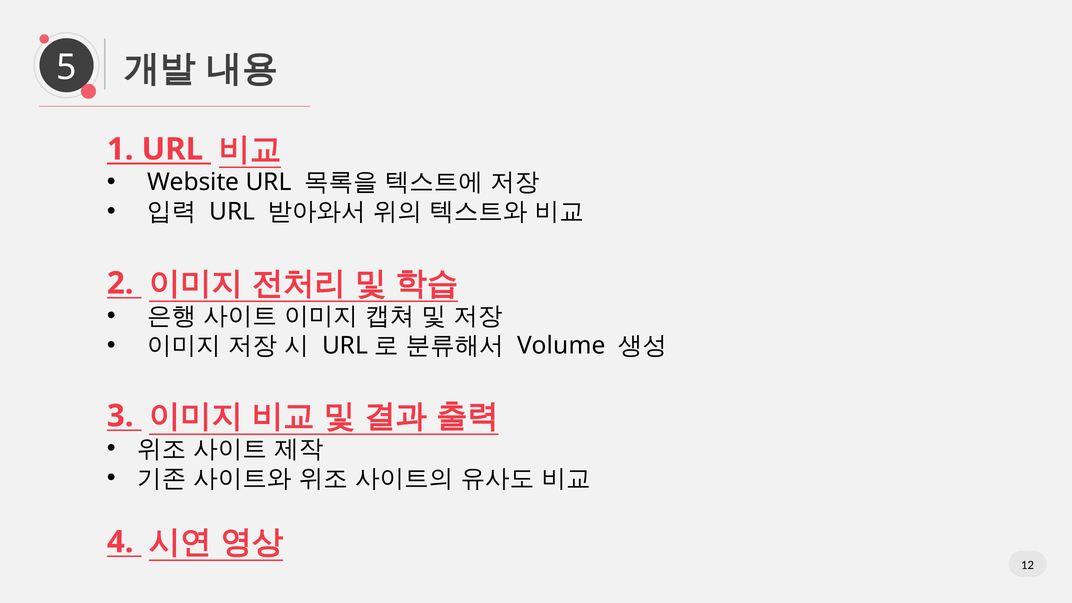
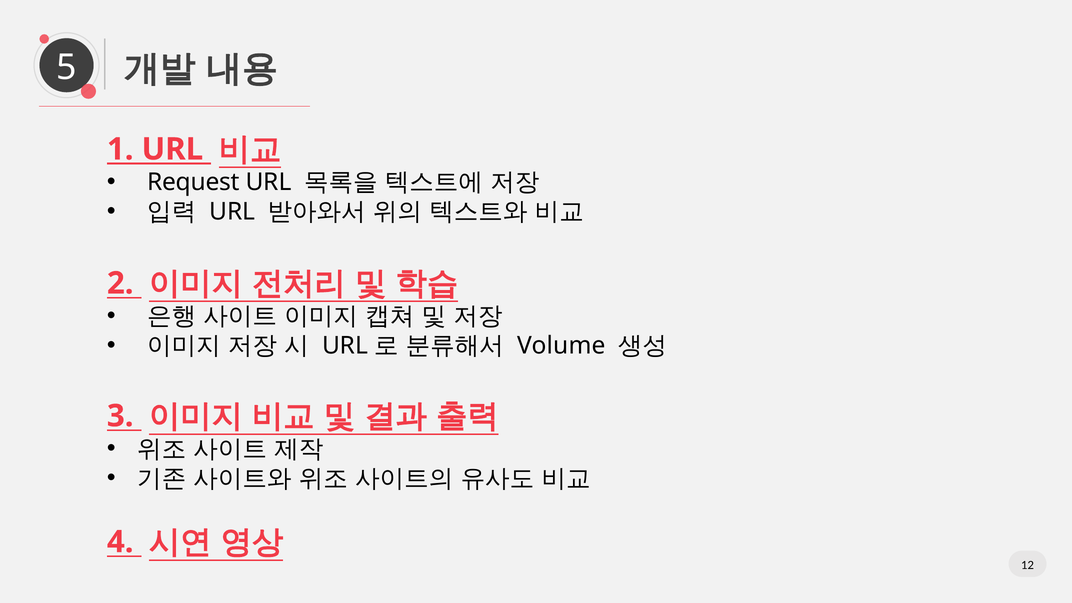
Website: Website -> Request (193, 182)
